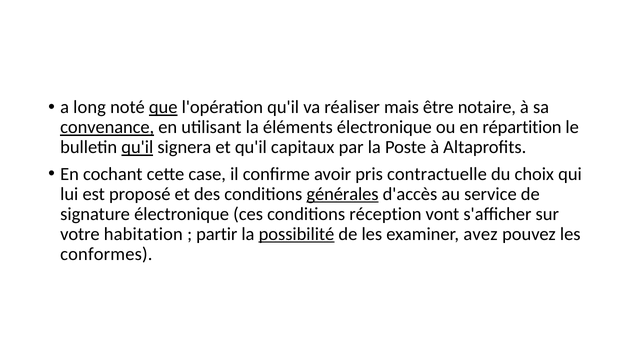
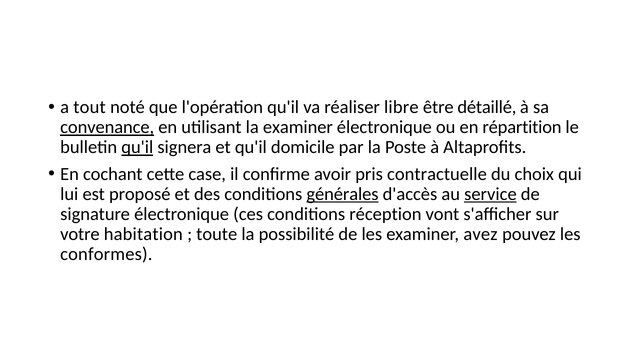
long: long -> tout (90, 107)
que underline: present -> none (163, 107)
mais: mais -> libre (401, 107)
notaire: notaire -> détaillé (487, 107)
la éléments: éléments -> examiner (298, 127)
capitaux: capitaux -> domicile (303, 147)
service underline: none -> present (490, 194)
partir: partir -> toute (217, 234)
possibilité underline: present -> none (296, 234)
